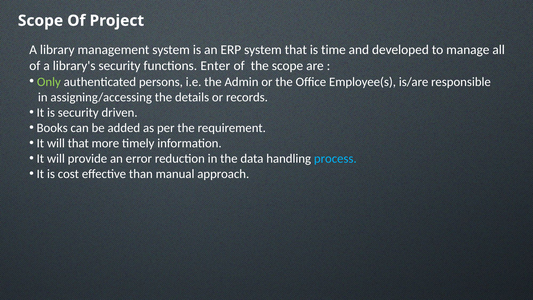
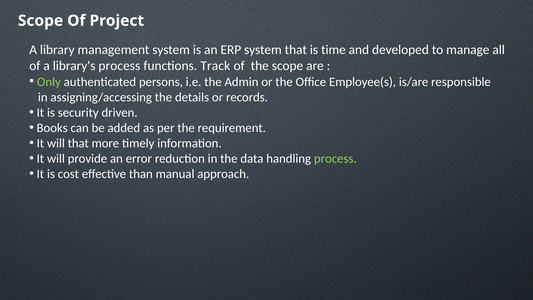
library's security: security -> process (119, 66)
Enter: Enter -> Track (215, 66)
process colour: light blue -> light green (335, 158)
